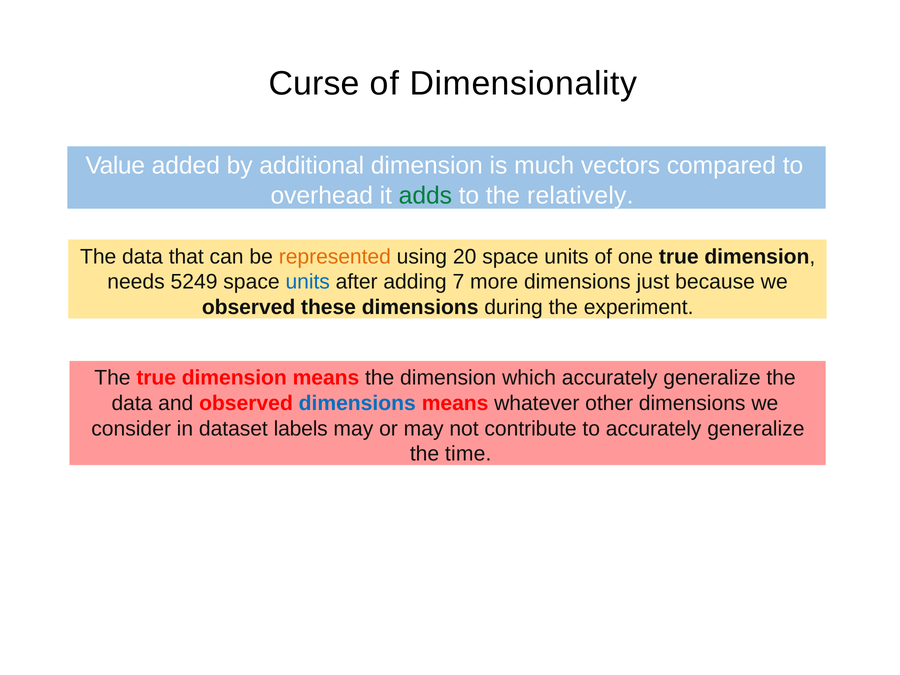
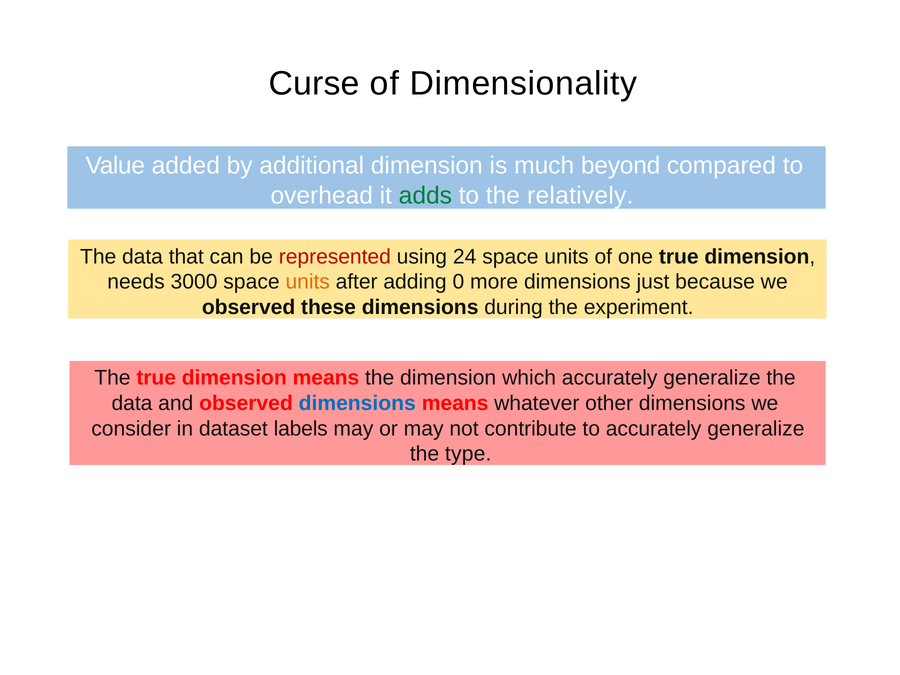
vectors: vectors -> beyond (621, 166)
represented colour: orange -> red (335, 257)
20: 20 -> 24 (465, 257)
5249: 5249 -> 3000 (194, 282)
units colour: blue -> orange (308, 282)
7: 7 -> 0 (458, 282)
time: time -> type (468, 454)
